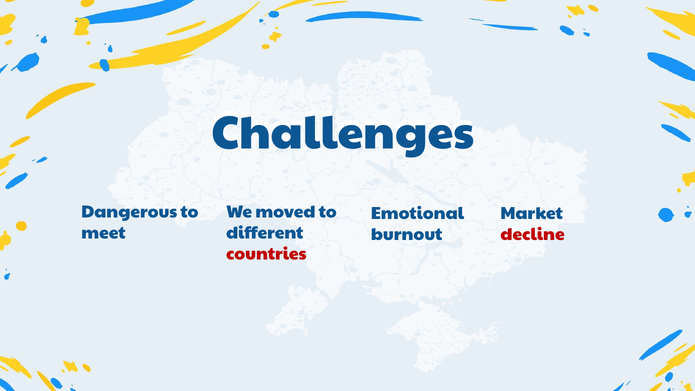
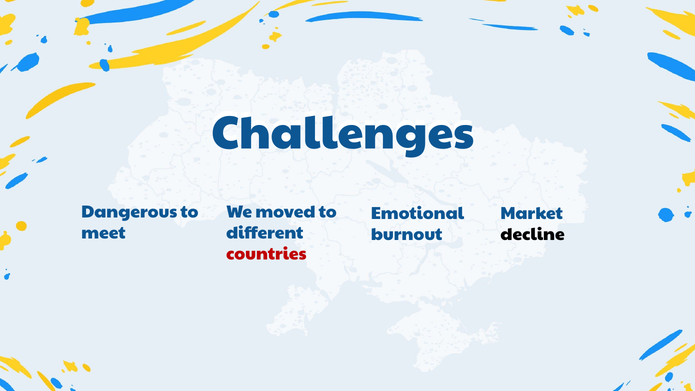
decline colour: red -> black (533, 234)
